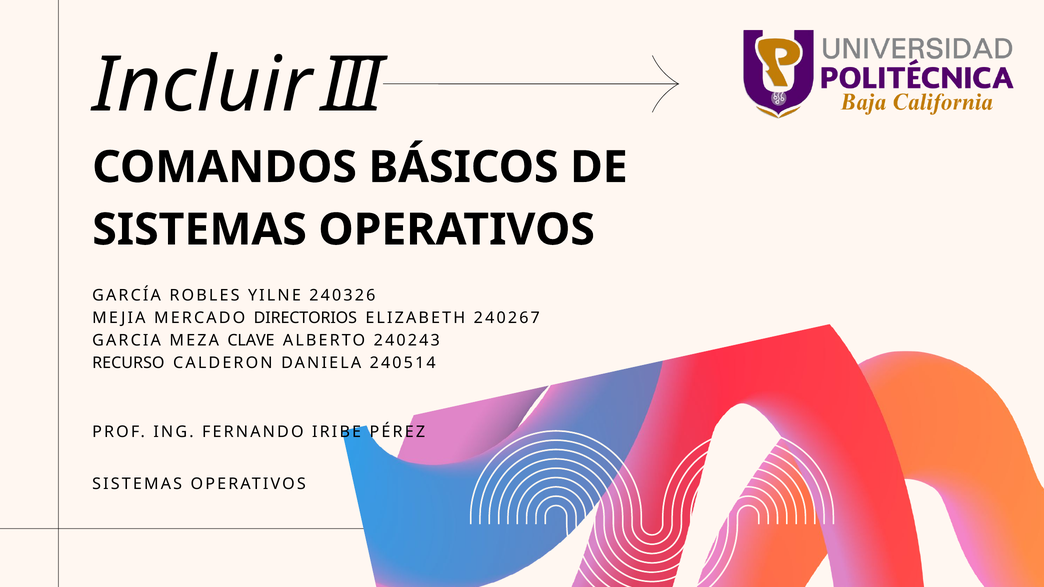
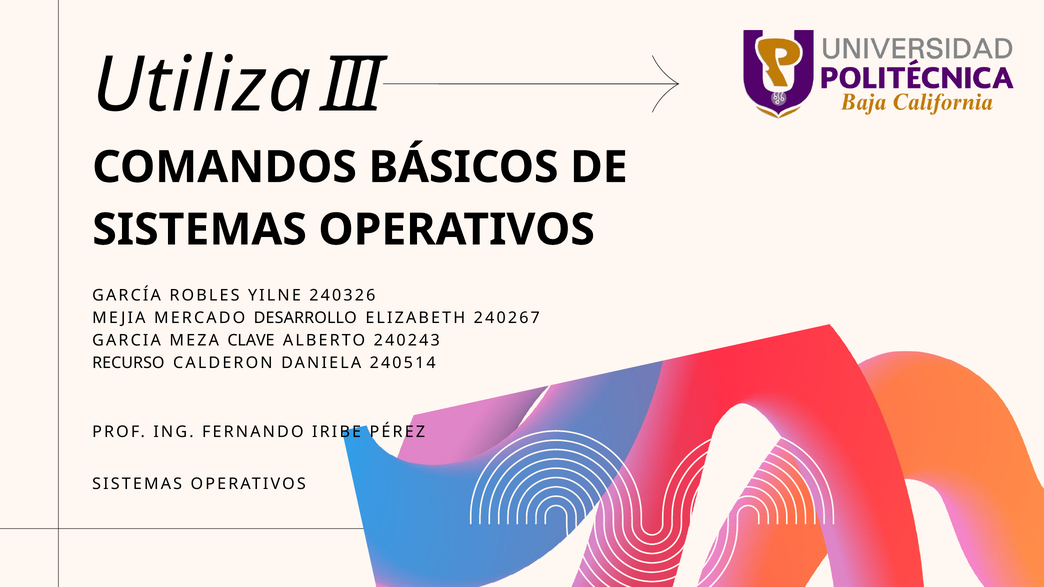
Incluir: Incluir -> Utiliza (202, 86)
DIRECTORIOS: DIRECTORIOS -> DESARROLLO (305, 318)
